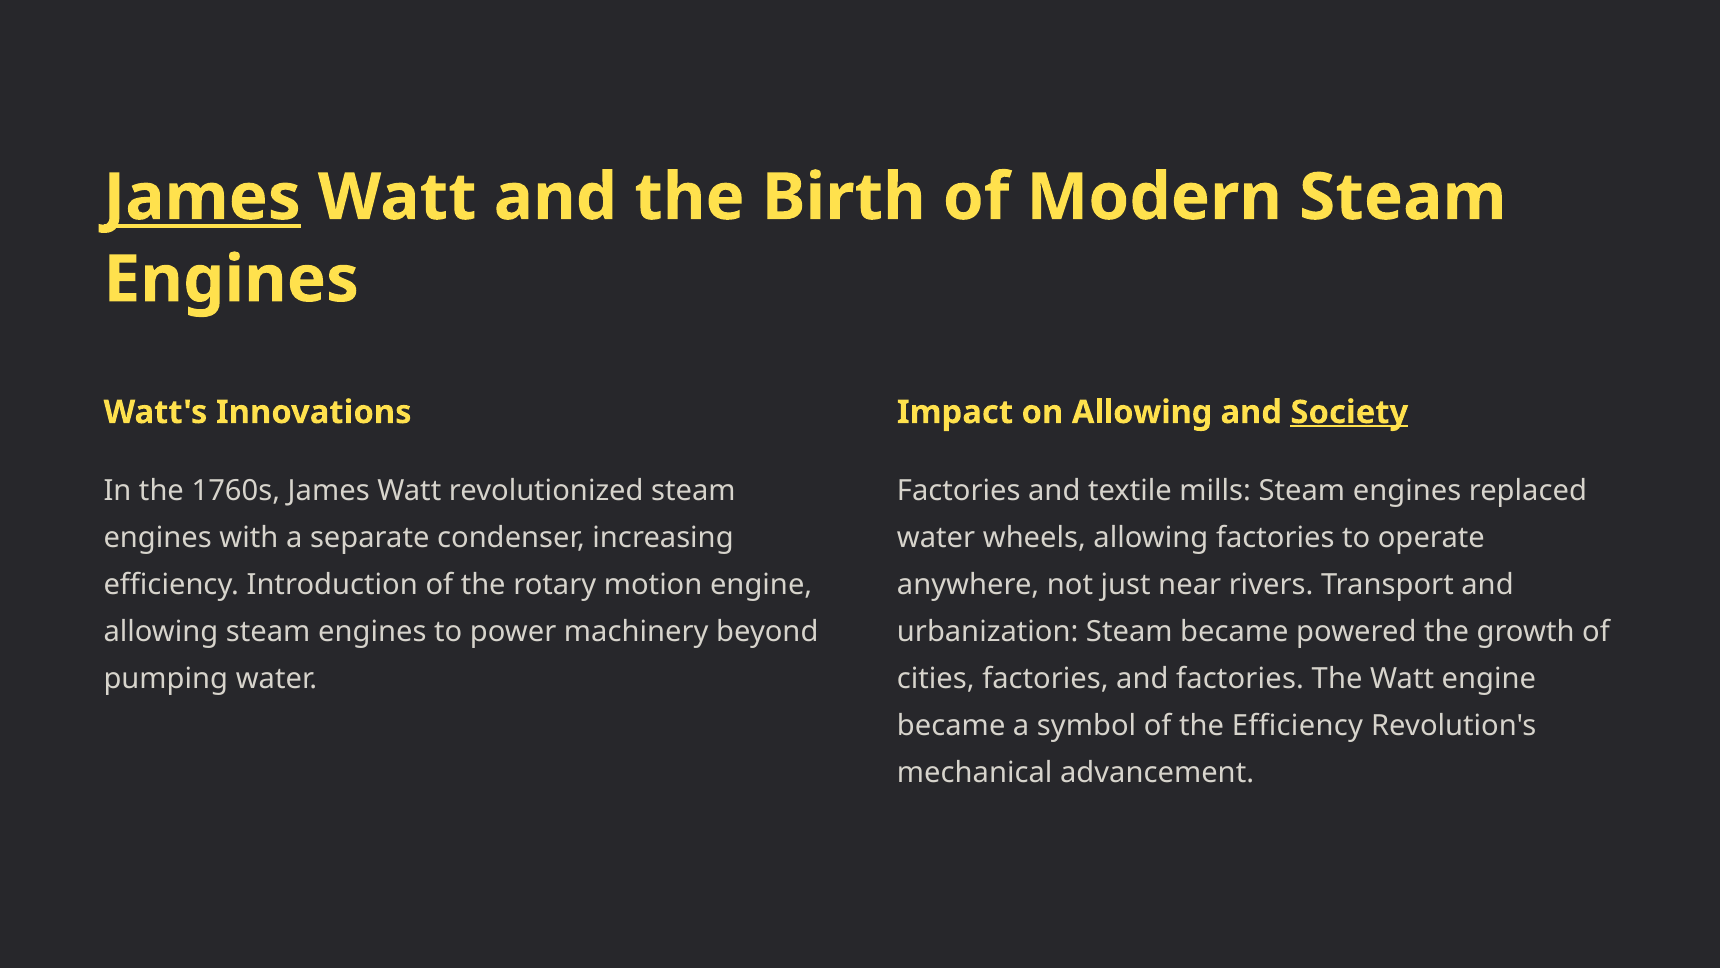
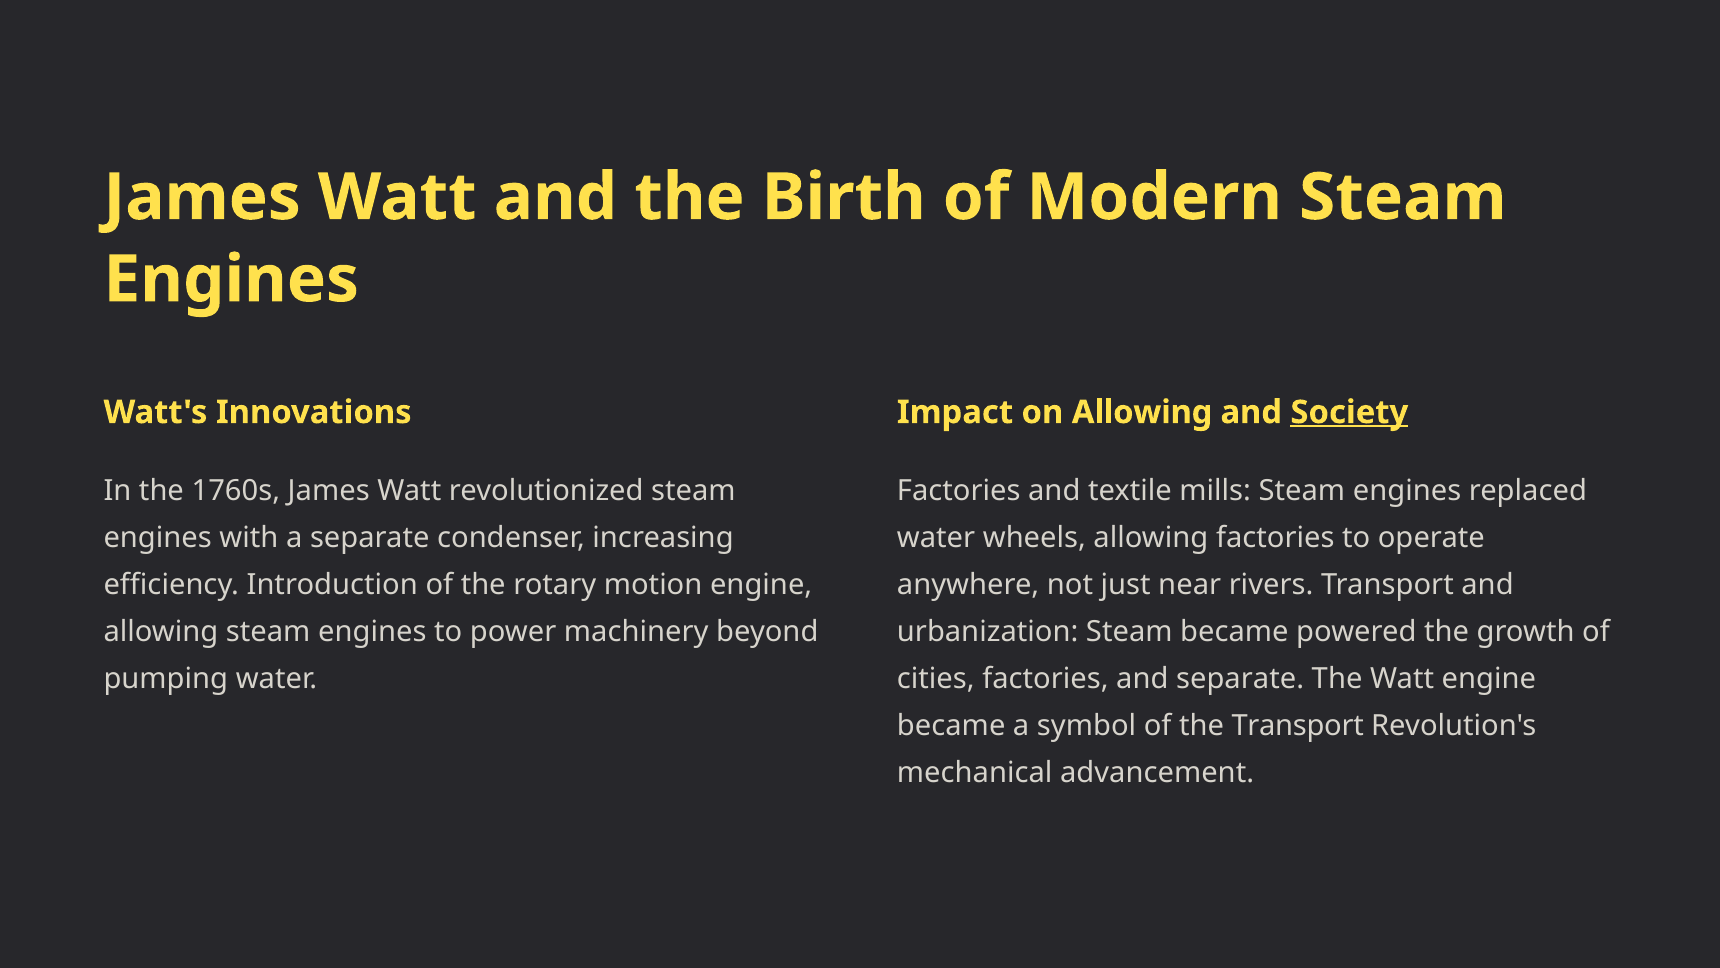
James underline: present -> none (202, 197)
and factories: factories -> separate (1240, 679)
the Efficiency: Efficiency -> Transport (1298, 726)
